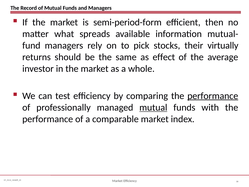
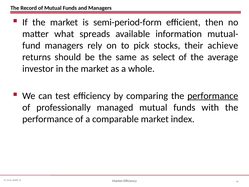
virtually: virtually -> achieve (223, 45)
effect: effect -> select (164, 57)
mutual underline: present -> none (153, 107)
